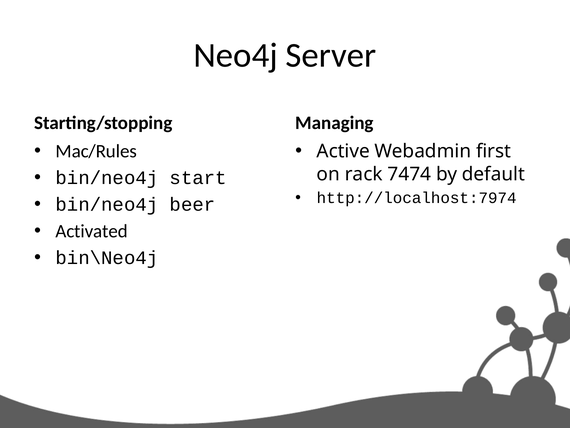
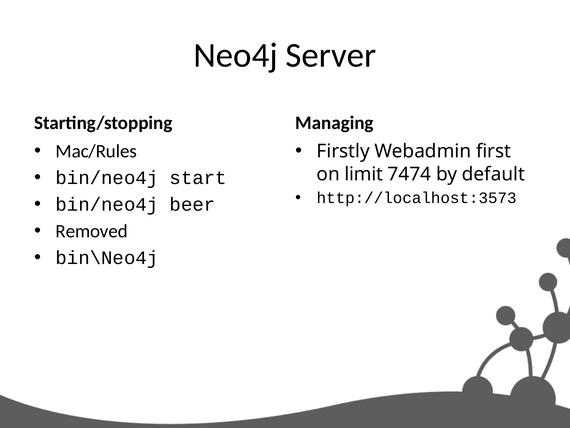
Active: Active -> Firstly (343, 151)
rack: rack -> limit (364, 174)
http://localhost:7974: http://localhost:7974 -> http://localhost:3573 (417, 198)
Activated: Activated -> Removed (92, 231)
